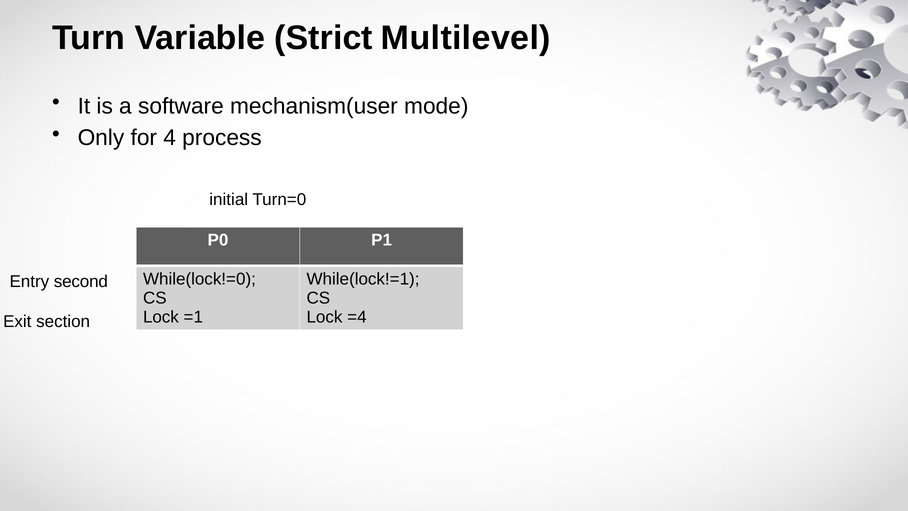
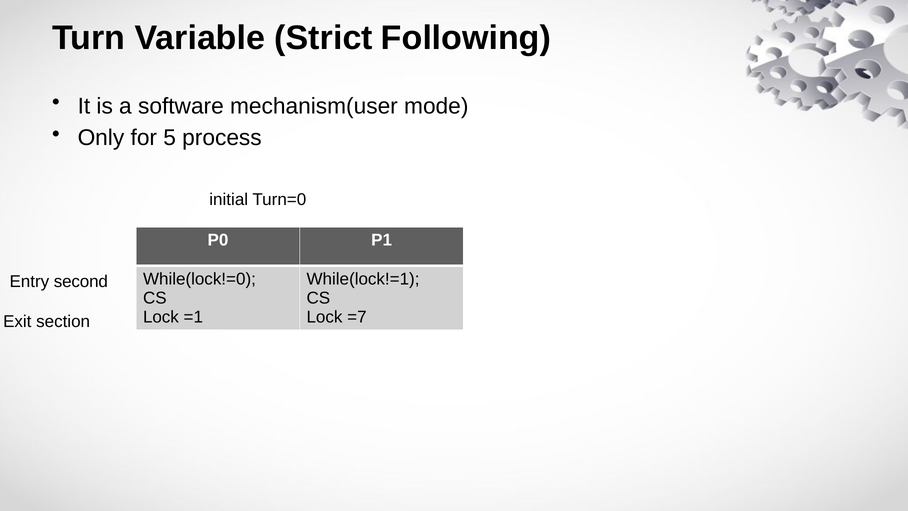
Multilevel: Multilevel -> Following (466, 38)
4: 4 -> 5 (170, 138)
=4: =4 -> =7 (357, 317)
